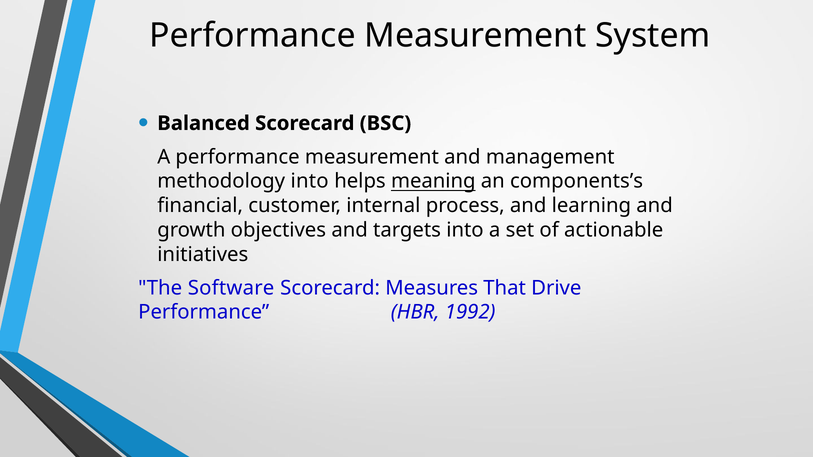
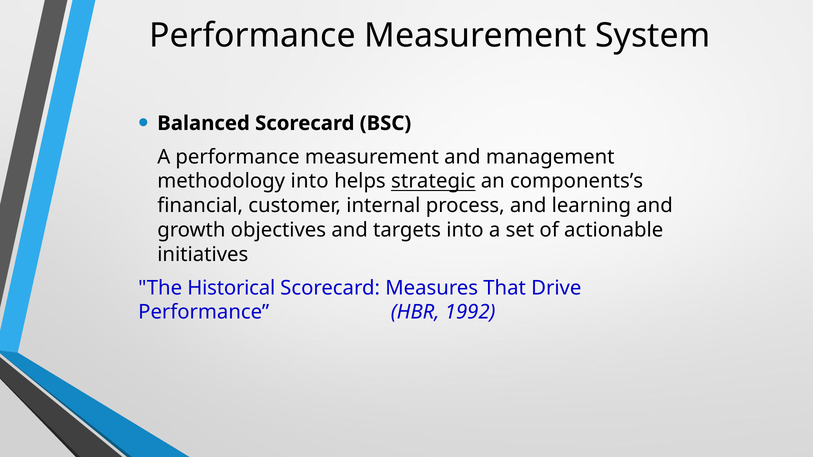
meaning: meaning -> strategic (433, 181)
Software: Software -> Historical (231, 288)
